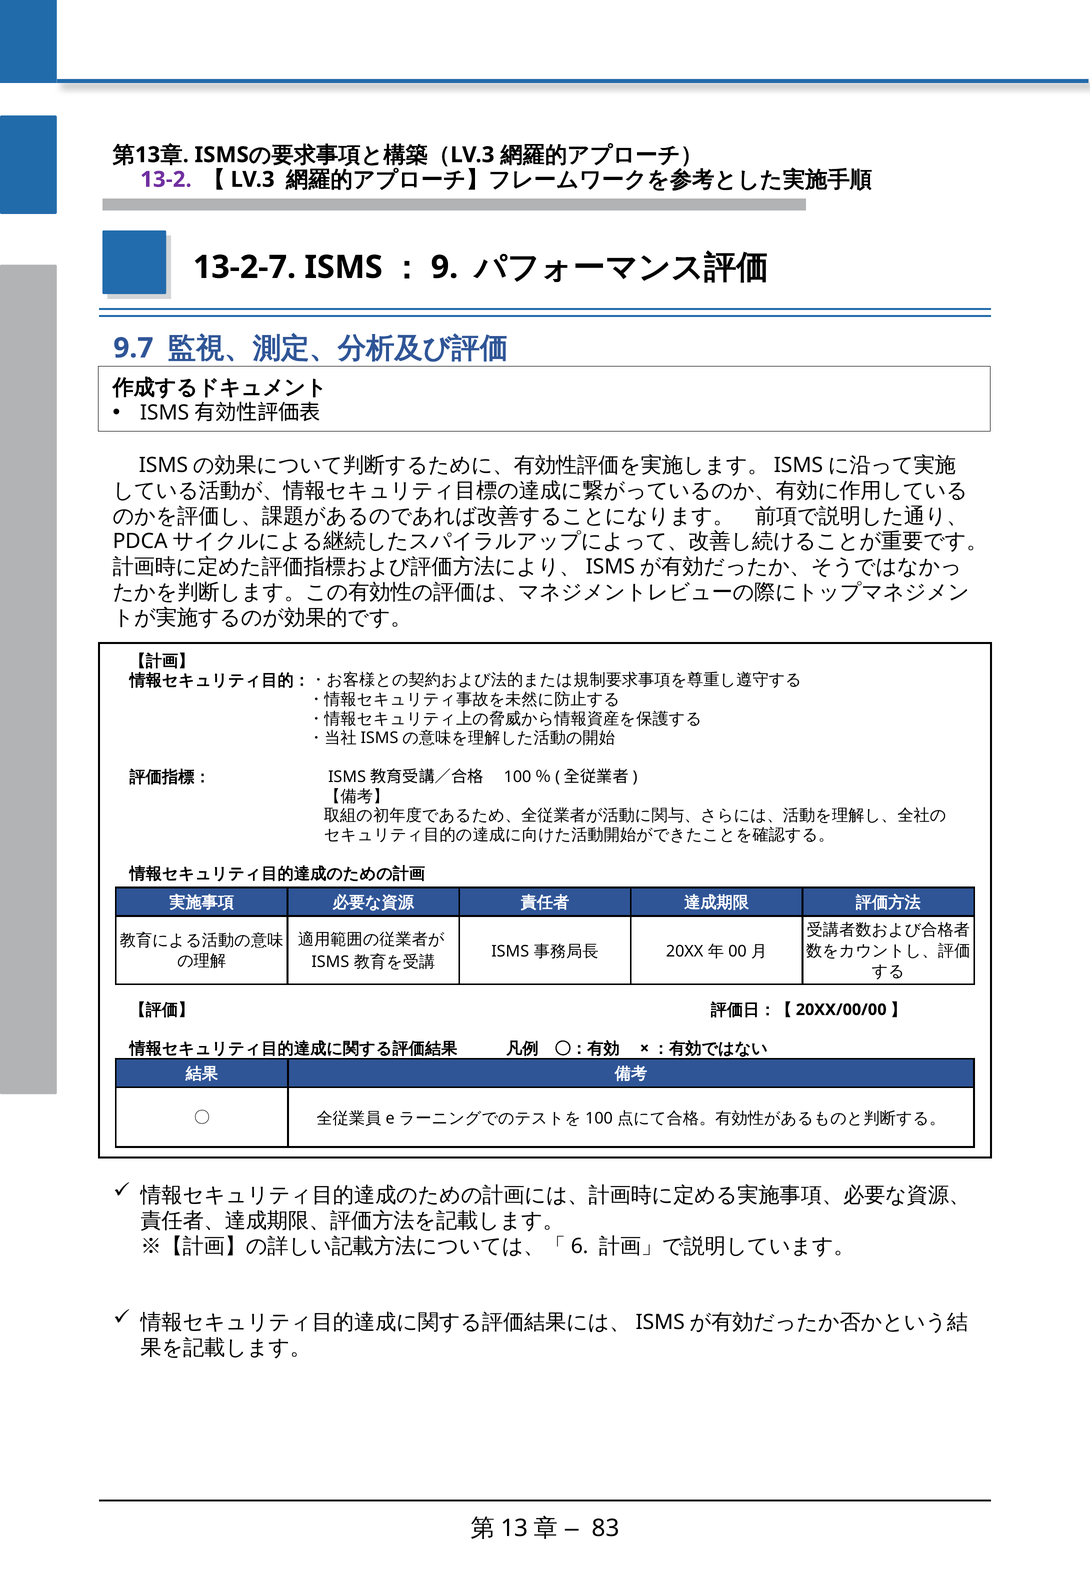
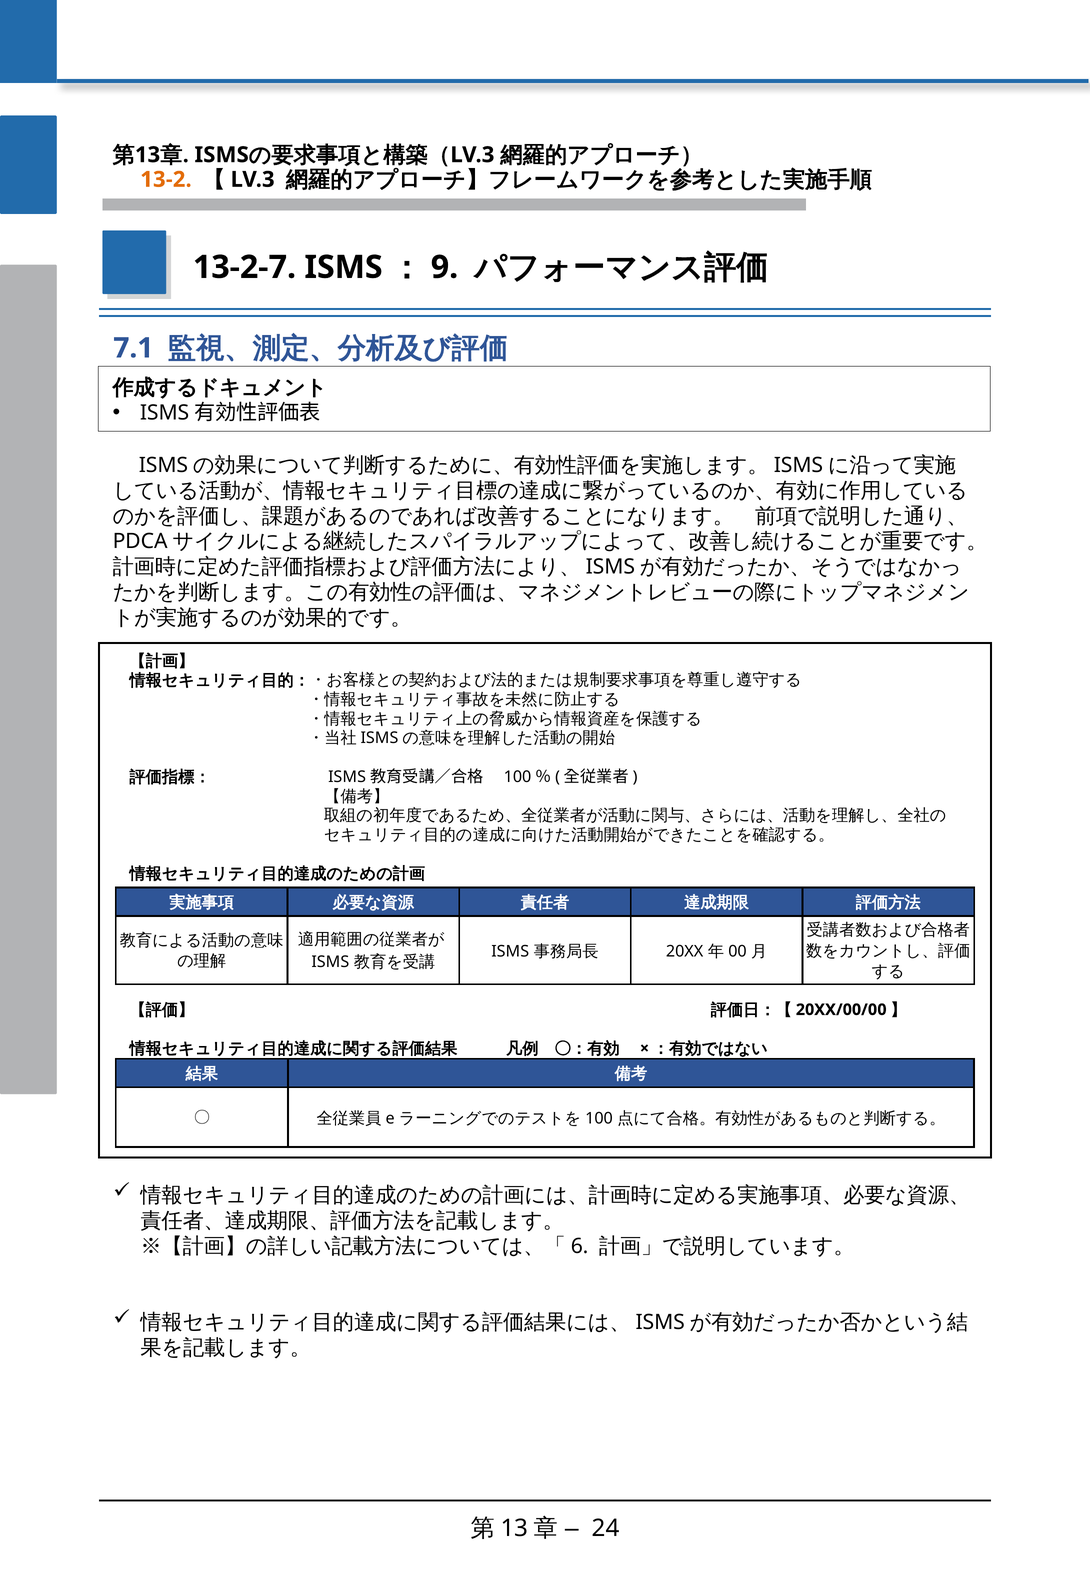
13-2 colour: purple -> orange (166, 180)
9.7: 9.7 -> 7.1 (133, 348)
83: 83 -> 24 (606, 1529)
